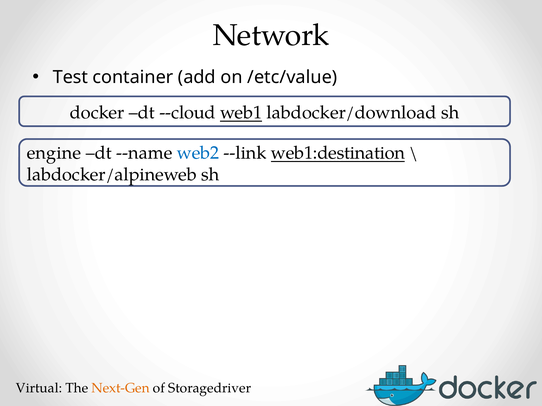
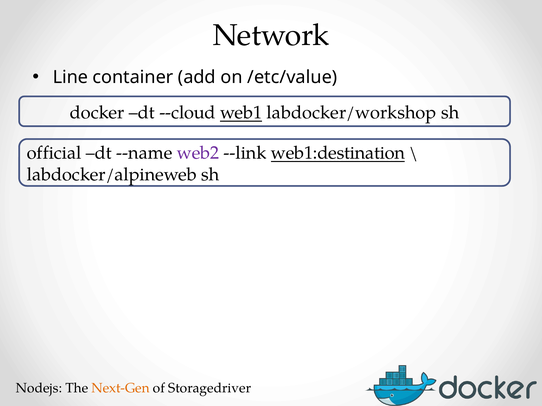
Test: Test -> Line (70, 77)
labdocker/download: labdocker/download -> labdocker/workshop (352, 113)
engine: engine -> official (54, 153)
web2 colour: blue -> purple (198, 153)
Virtual: Virtual -> Nodejs (39, 389)
